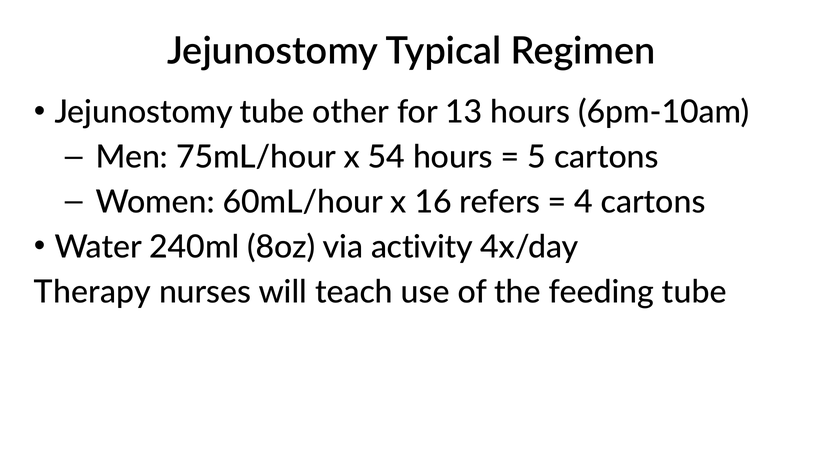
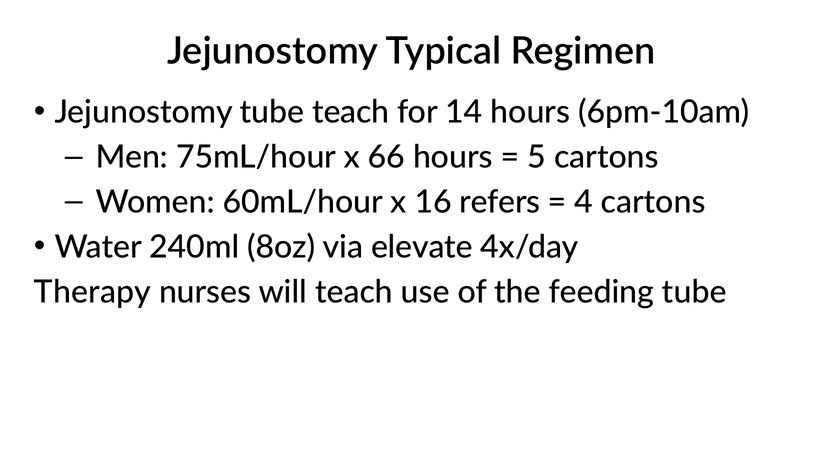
tube other: other -> teach (351, 112)
13: 13 -> 14 (464, 112)
54: 54 -> 66 (386, 157)
activity: activity -> elevate (422, 247)
